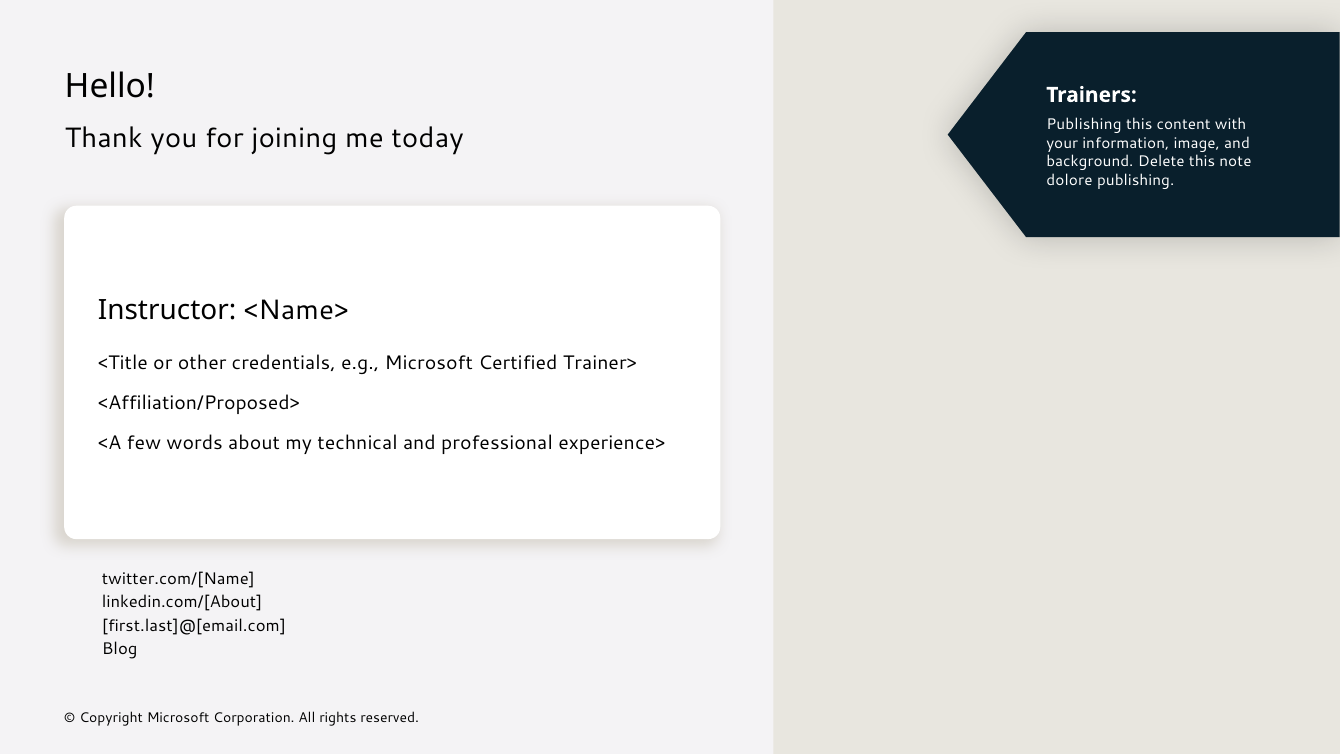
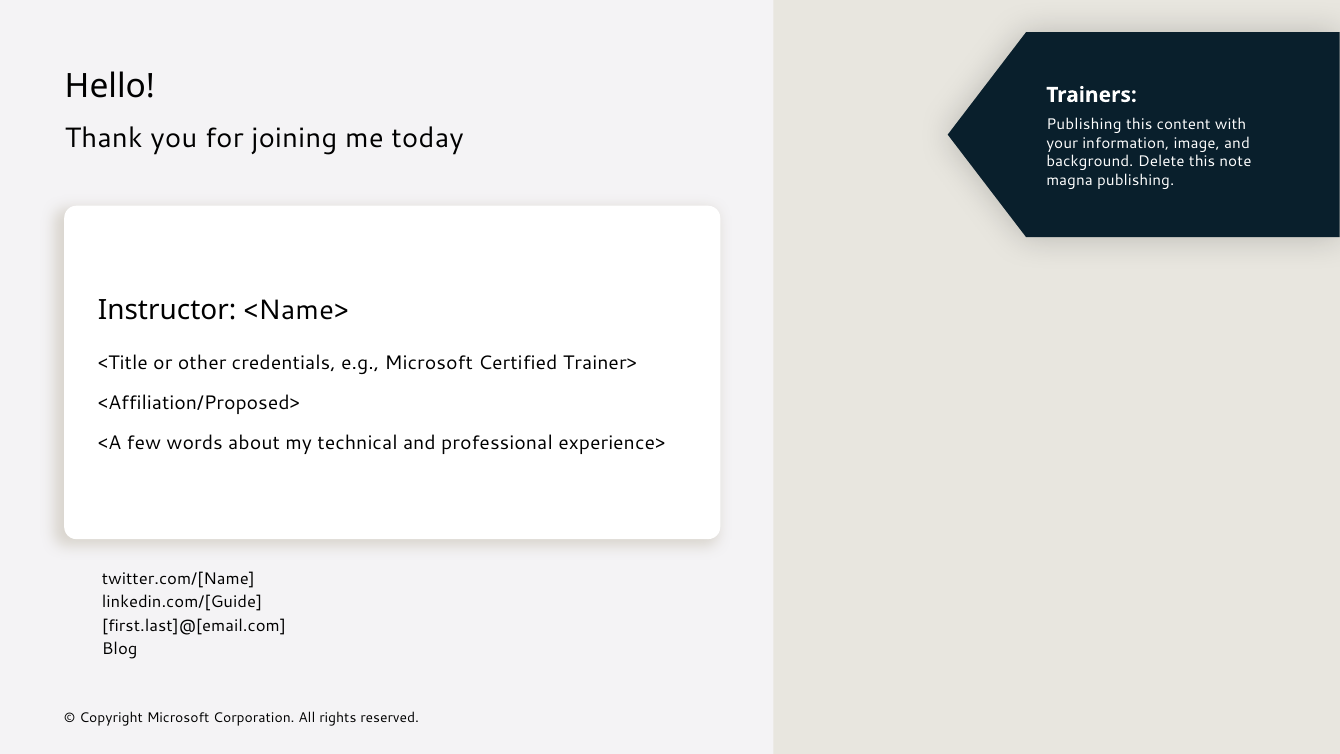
dolore: dolore -> magna (1070, 180)
linkedin.com/[About: linkedin.com/[About -> linkedin.com/[Guide (182, 602)
